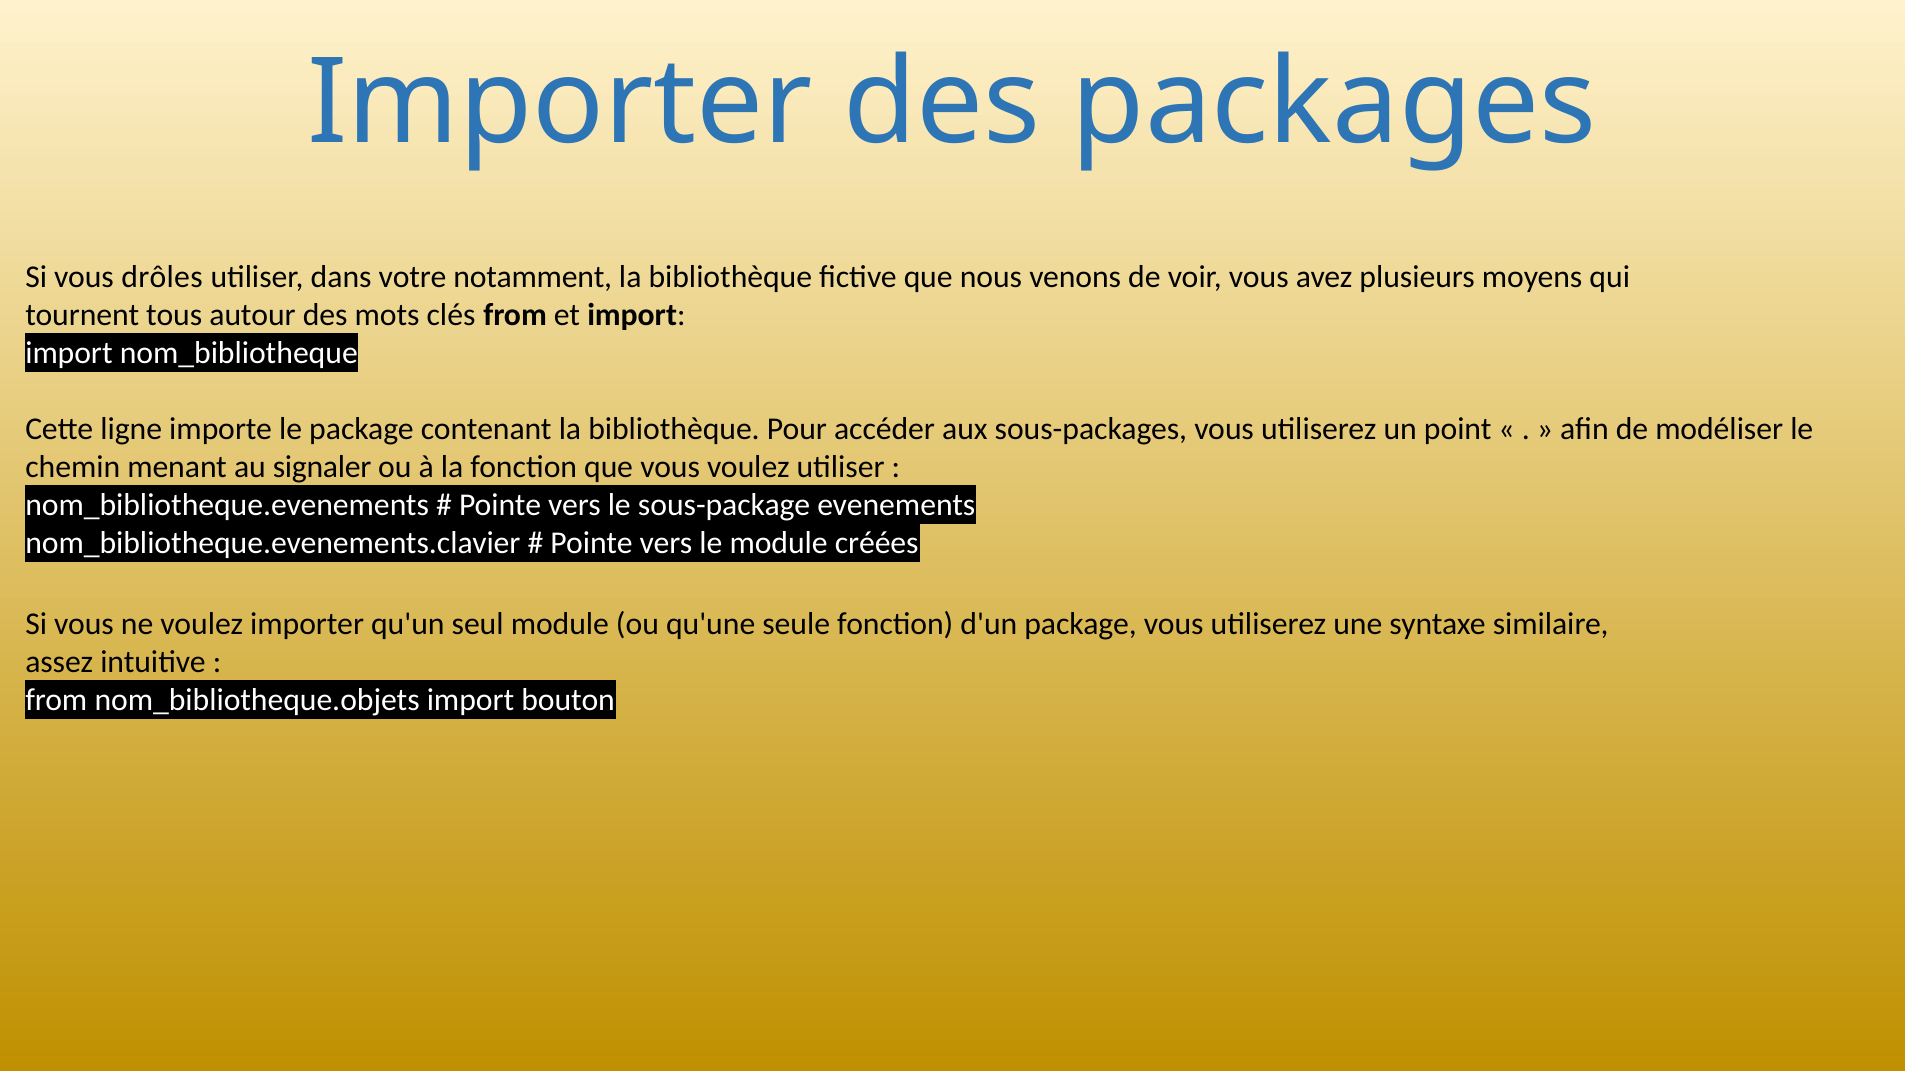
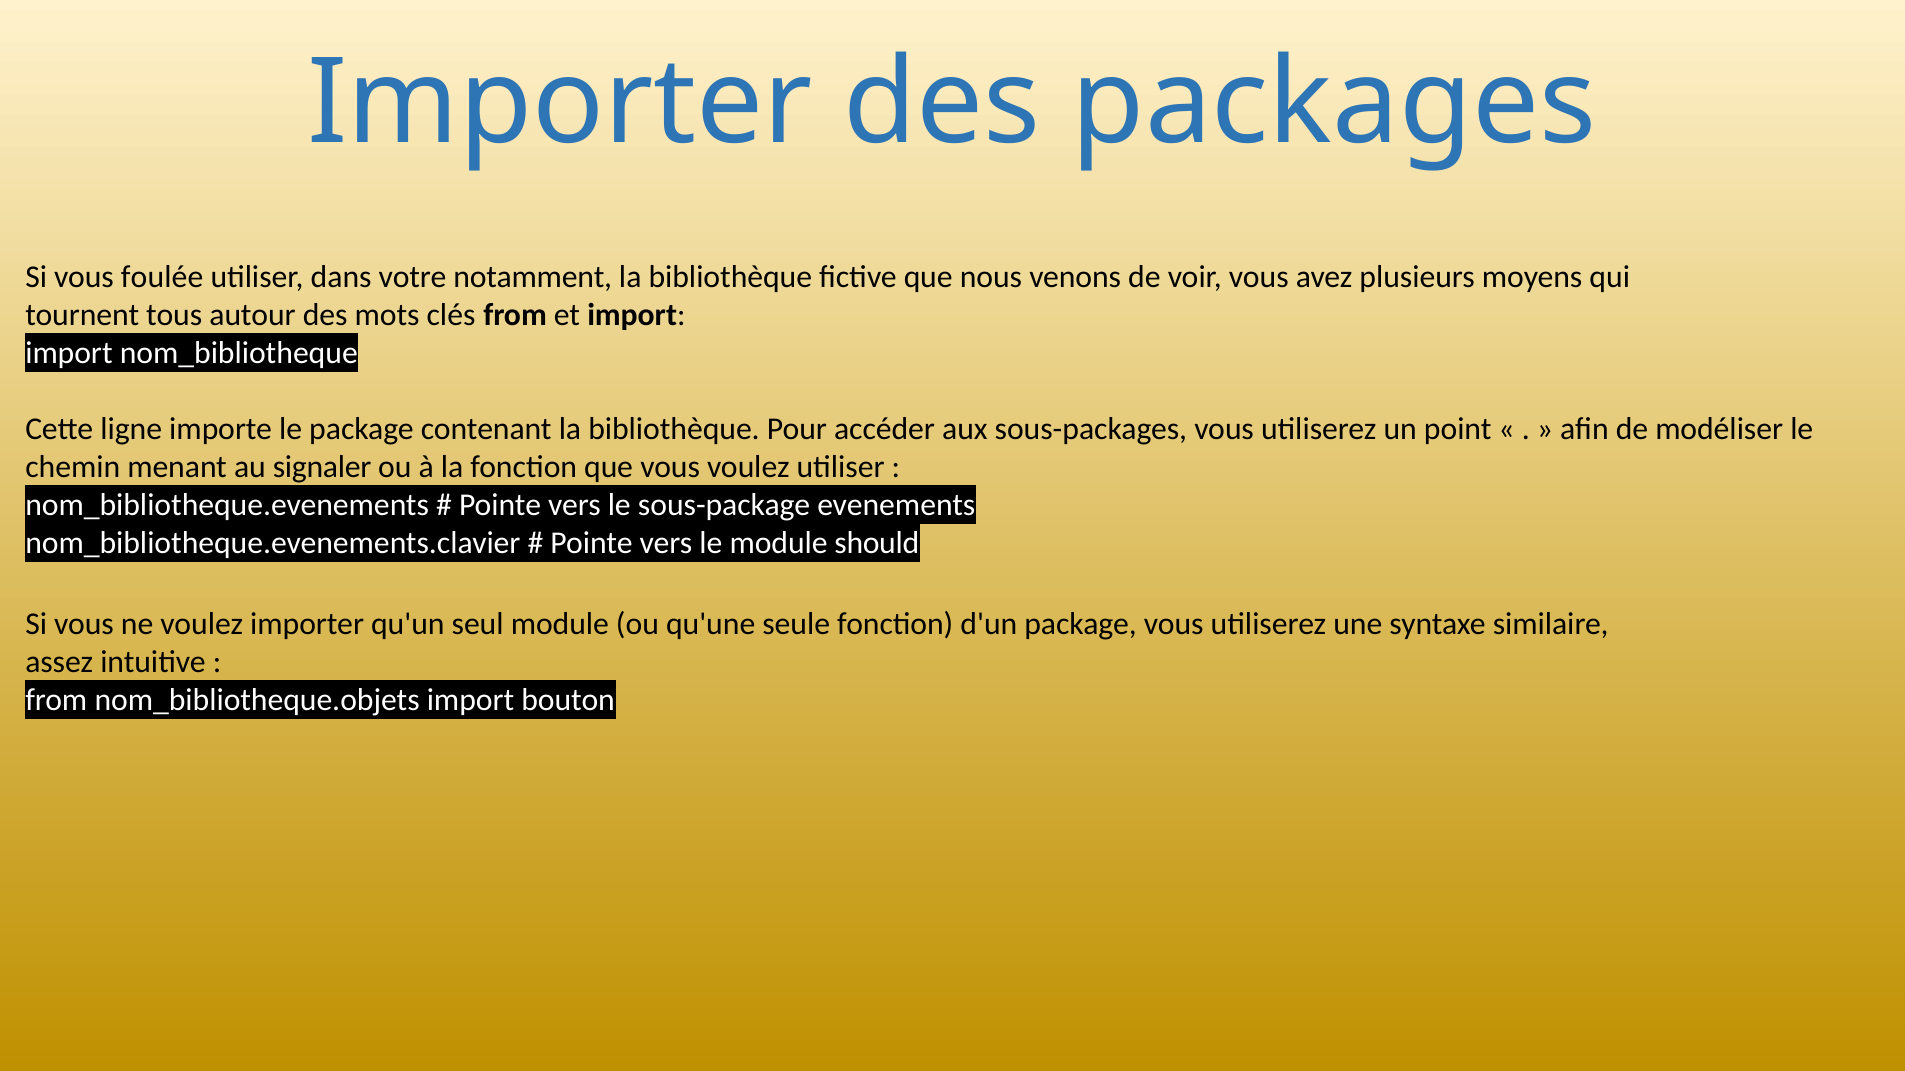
drôles: drôles -> foulée (162, 277)
créées: créées -> should (877, 543)
